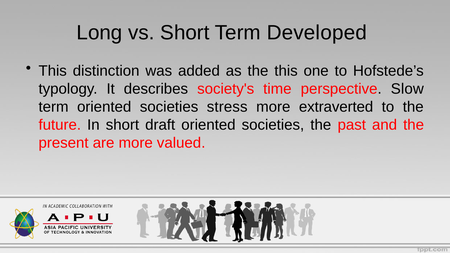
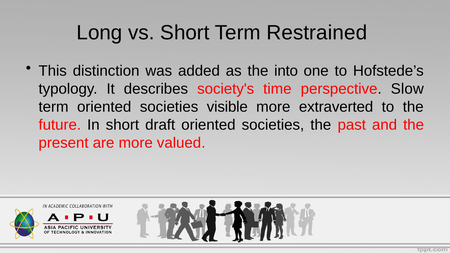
Developed: Developed -> Restrained (317, 33)
the this: this -> into (286, 71)
stress: stress -> visible (227, 107)
